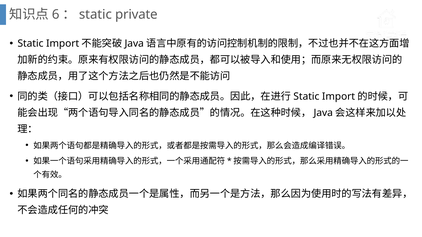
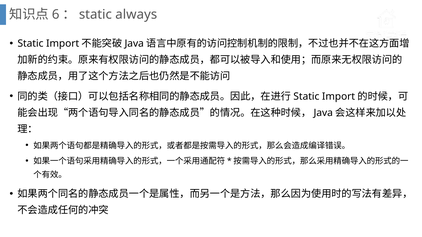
private: private -> always (136, 15)
